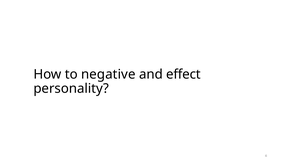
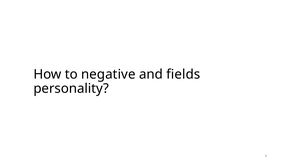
effect: effect -> fields (183, 74)
